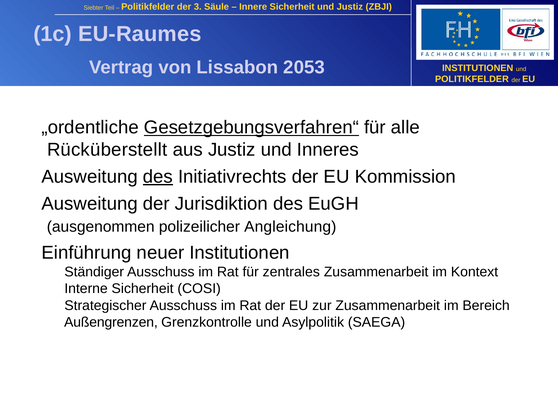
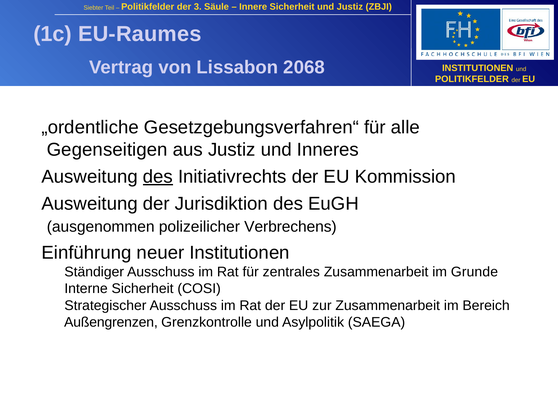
2053: 2053 -> 2068 (304, 67)
Gesetzgebungsverfahren“ underline: present -> none (251, 128)
Rücküberstellt: Rücküberstellt -> Gegenseitigen (107, 150)
Angleichung: Angleichung -> Verbrechens (290, 227)
Kontext: Kontext -> Grunde (474, 272)
